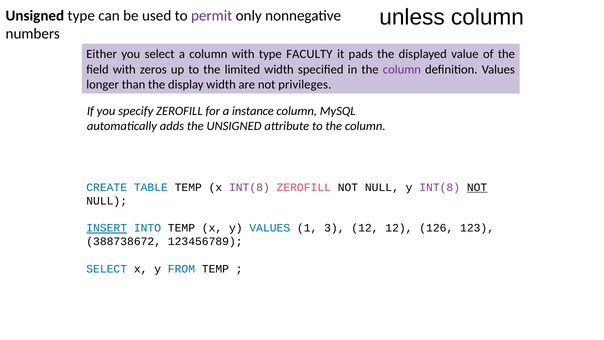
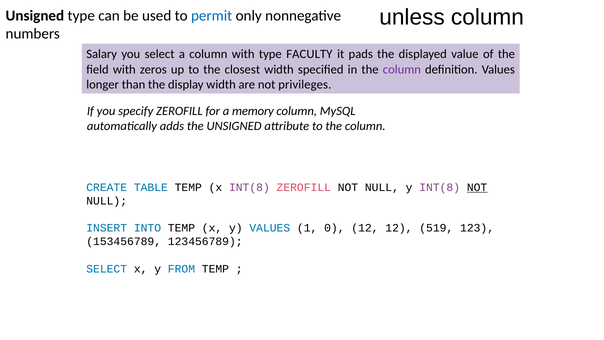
permit colour: purple -> blue (212, 16)
Either: Either -> Salary (102, 54)
limited: limited -> closest (242, 69)
instance: instance -> memory (253, 111)
INSERT underline: present -> none (107, 228)
3: 3 -> 0 (334, 228)
126: 126 -> 519 (436, 228)
388738672: 388738672 -> 153456789 (124, 242)
